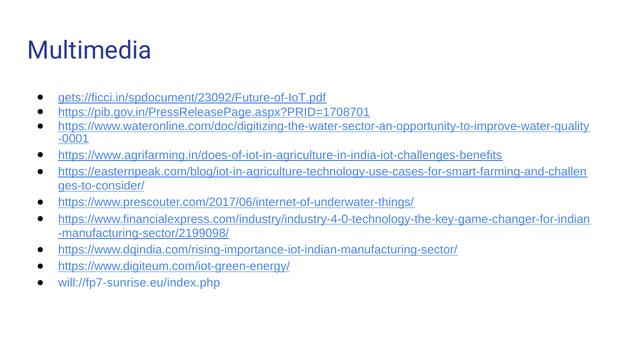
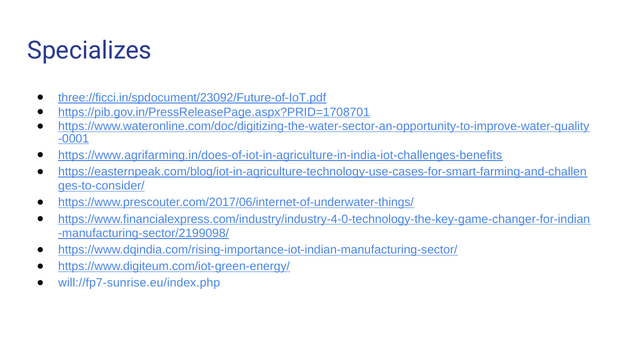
Multimedia: Multimedia -> Specializes (90, 51)
gets://ficci.in/spdocument/23092/Future-of-IoT.pdf: gets://ficci.in/spdocument/23092/Future-of-IoT.pdf -> three://ficci.in/spdocument/23092/Future-of-IoT.pdf (192, 98)
